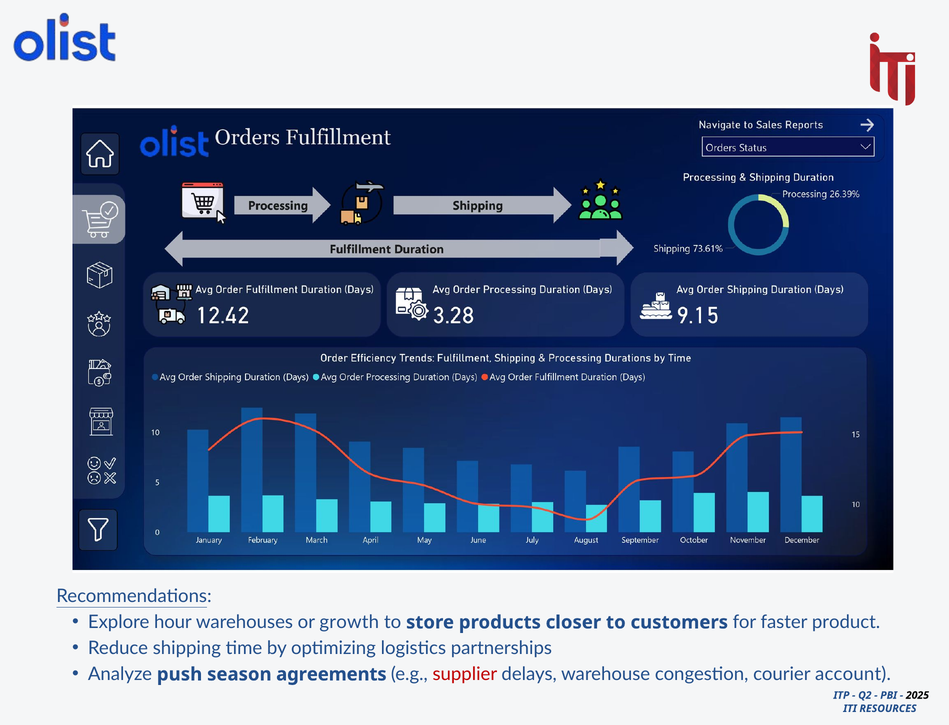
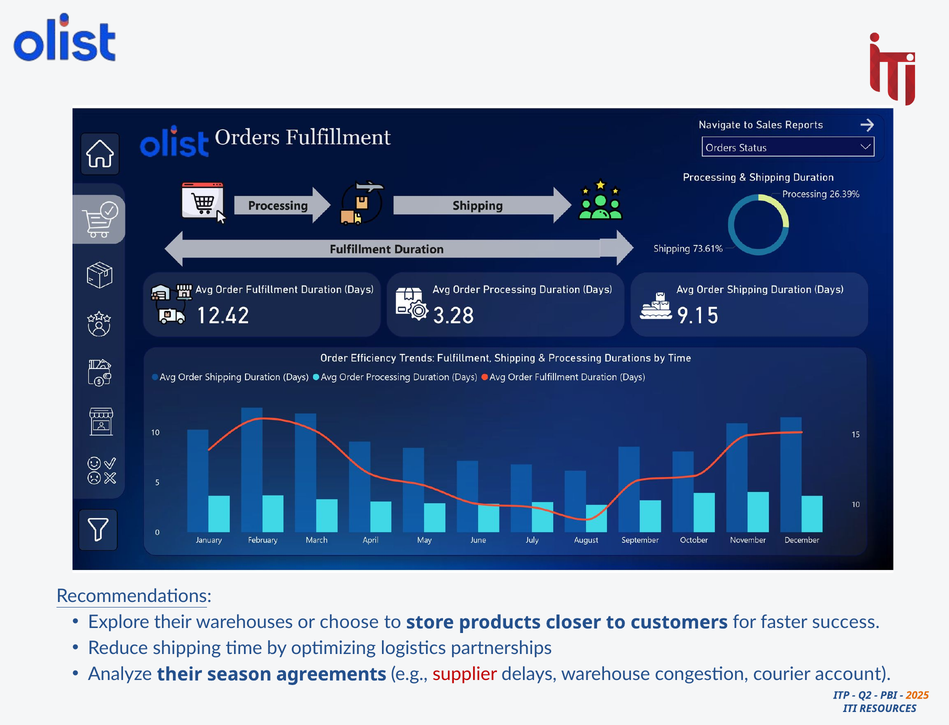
Explore hour: hour -> their (173, 623)
growth: growth -> choose (349, 623)
product: product -> success (846, 623)
Analyze push: push -> their (180, 675)
2025 colour: black -> orange (917, 696)
